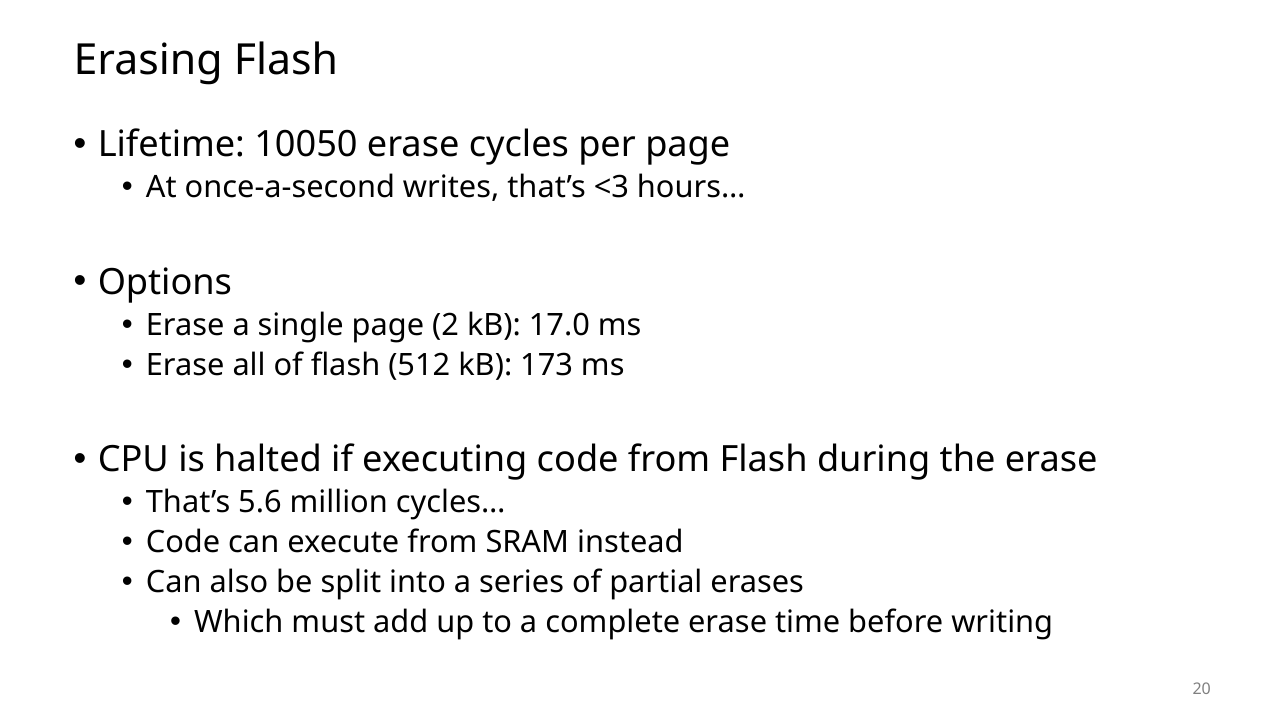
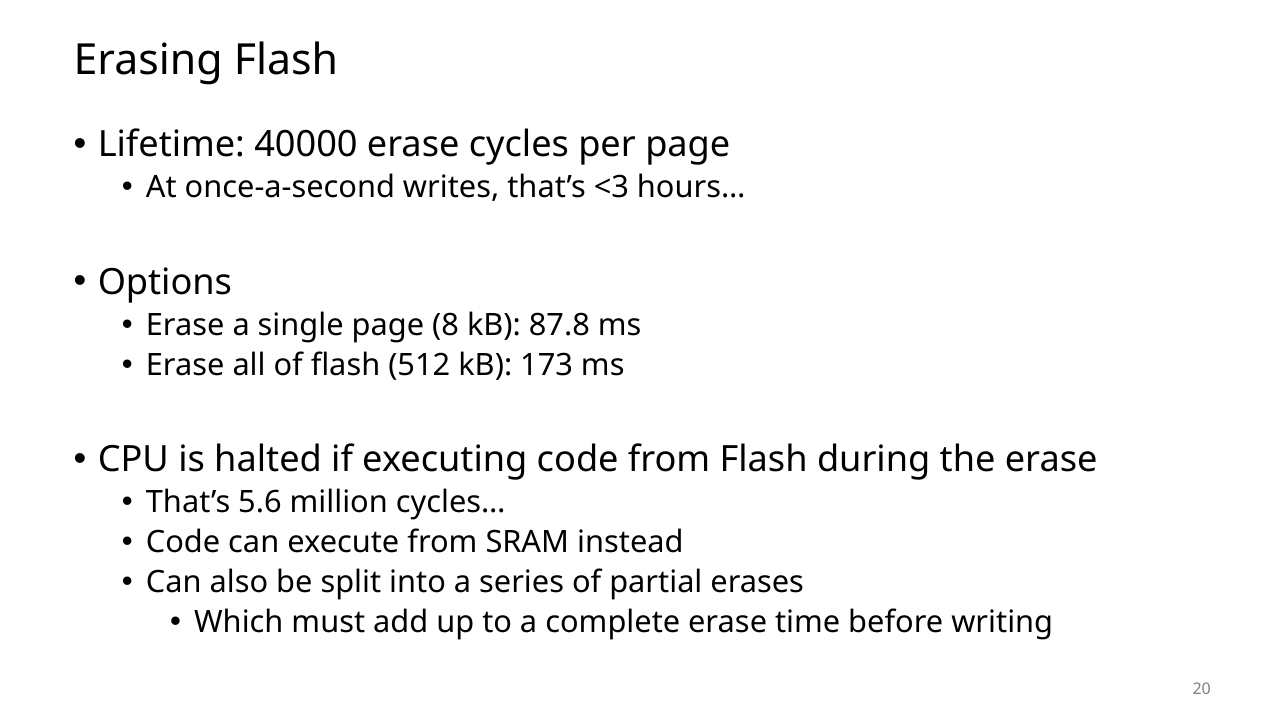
10050: 10050 -> 40000 (306, 145)
2: 2 -> 8 (446, 325)
17.0: 17.0 -> 87.8 (559, 325)
